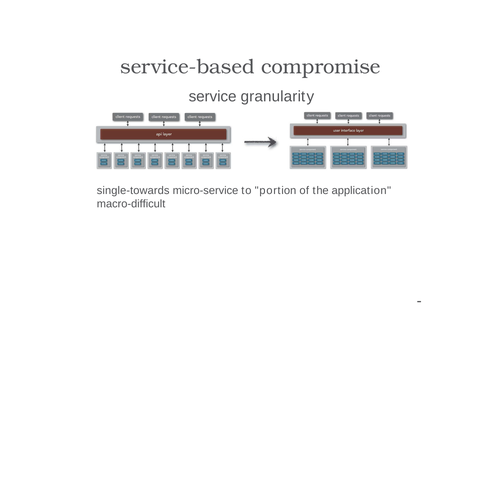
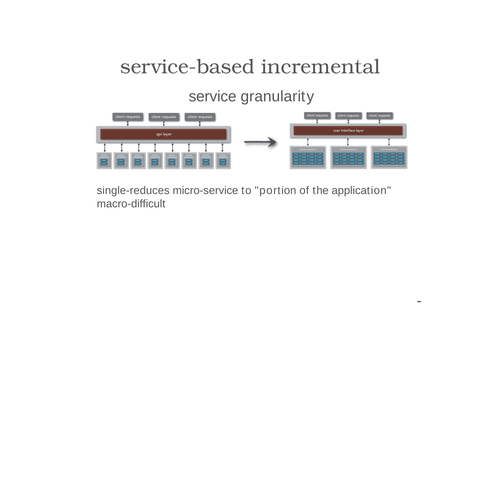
compromise: compromise -> incremental (321, 67)
single-towards: single-towards -> single-reduces (133, 191)
